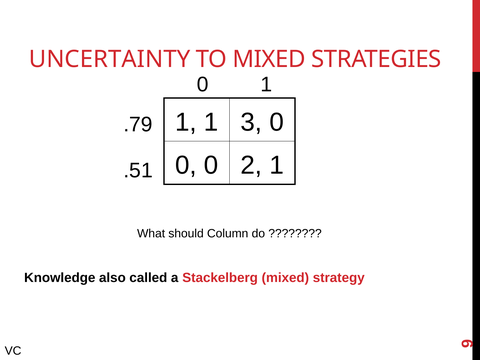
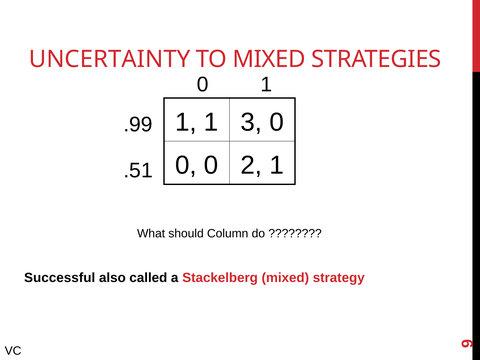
.79: .79 -> .99 (138, 124)
Knowledge: Knowledge -> Successful (60, 278)
